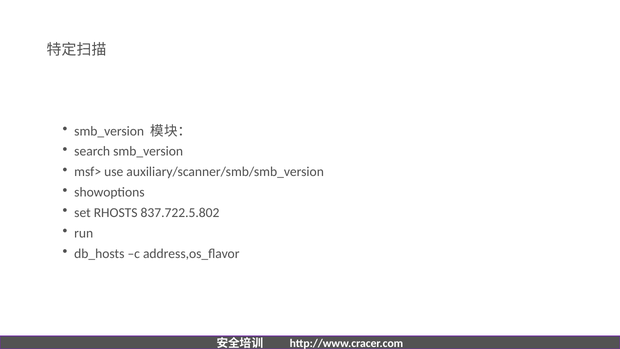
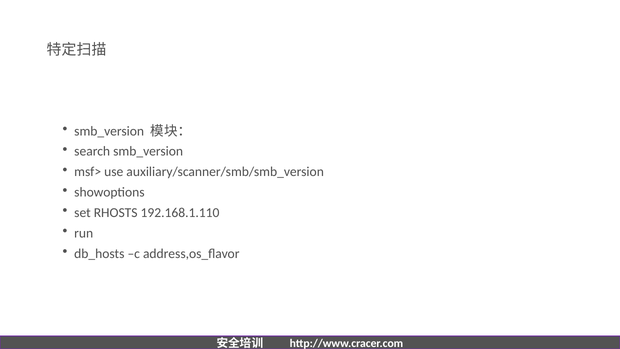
837.722.5.802: 837.722.5.802 -> 192.168.1.110 (180, 213)
